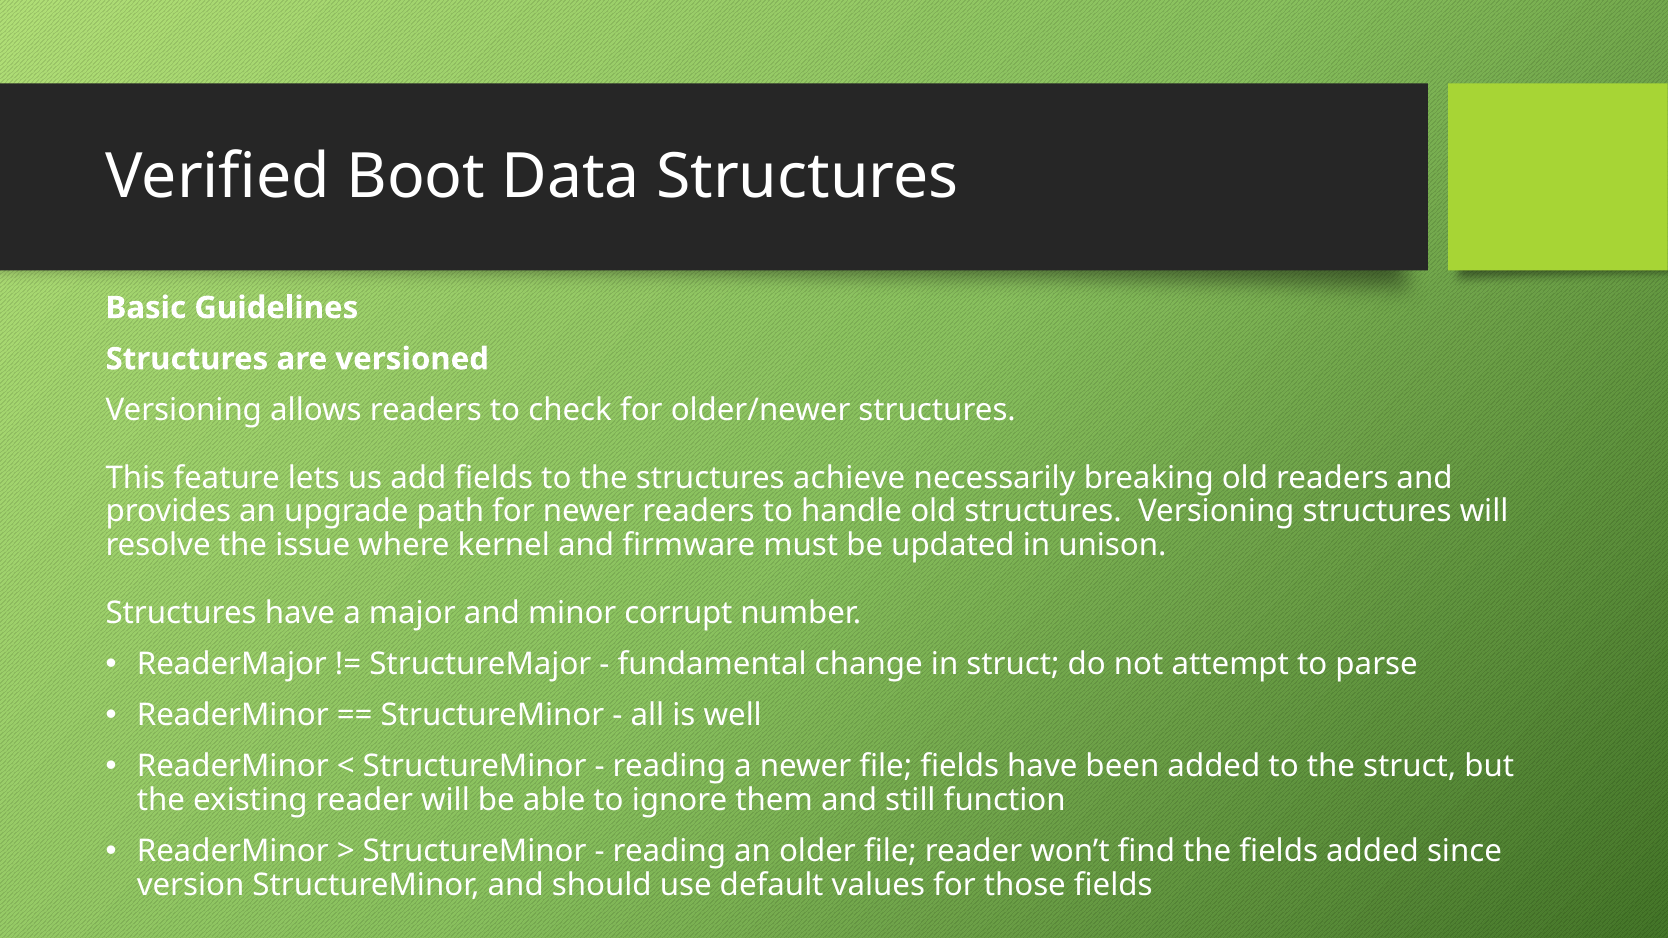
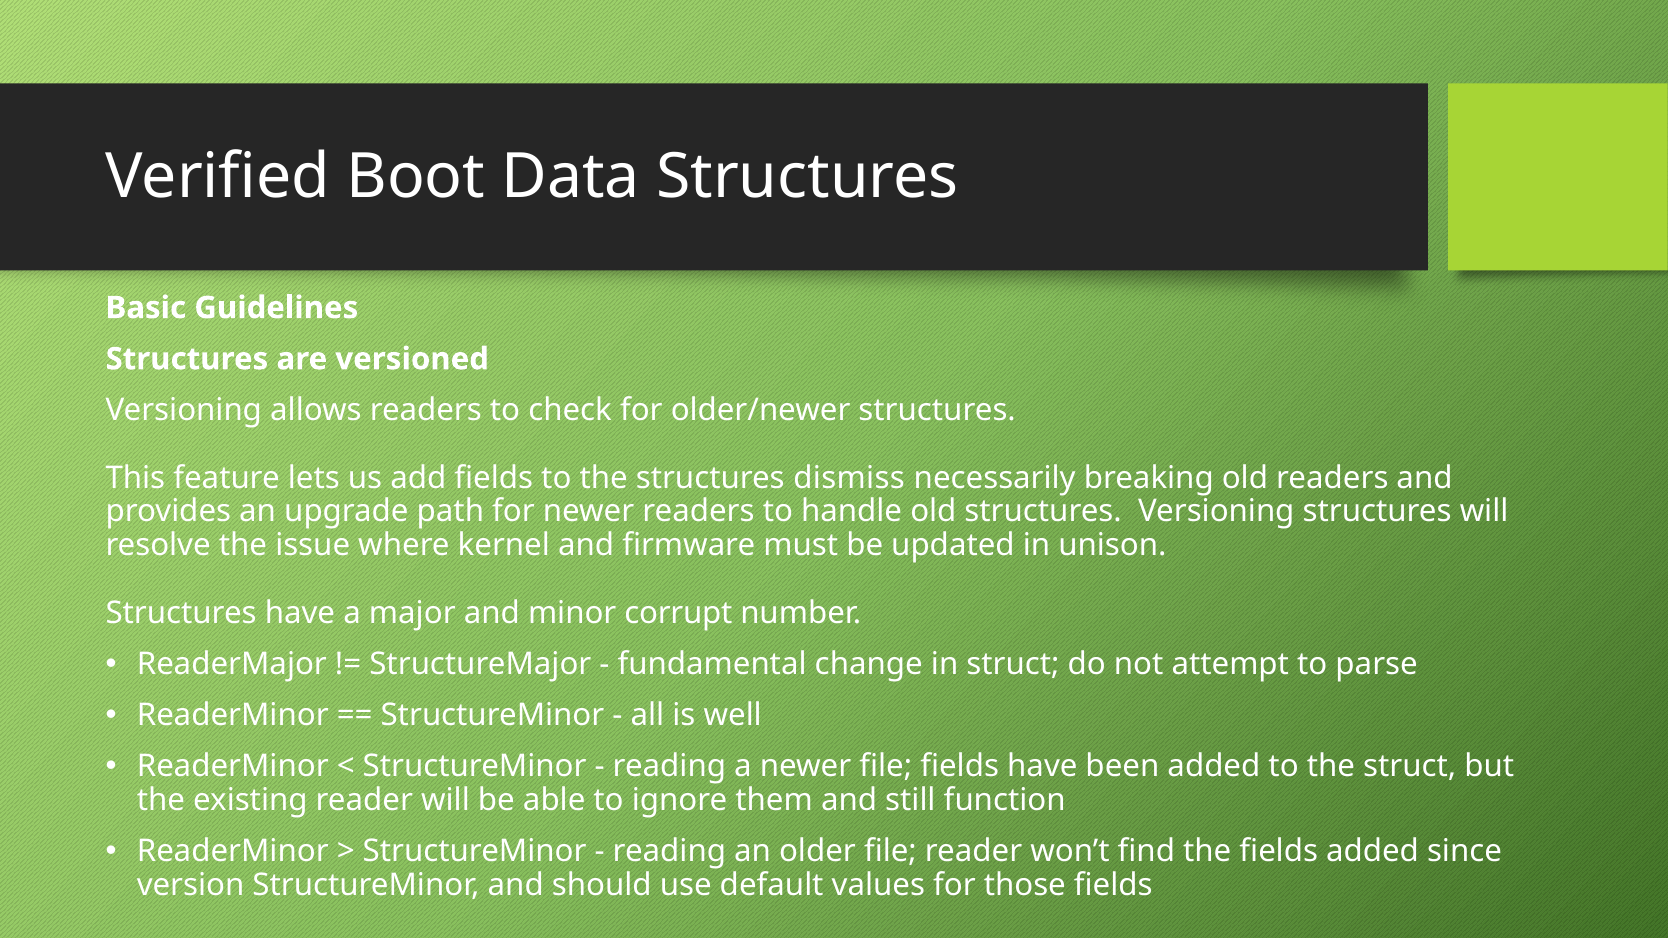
achieve: achieve -> dismiss (849, 478)
